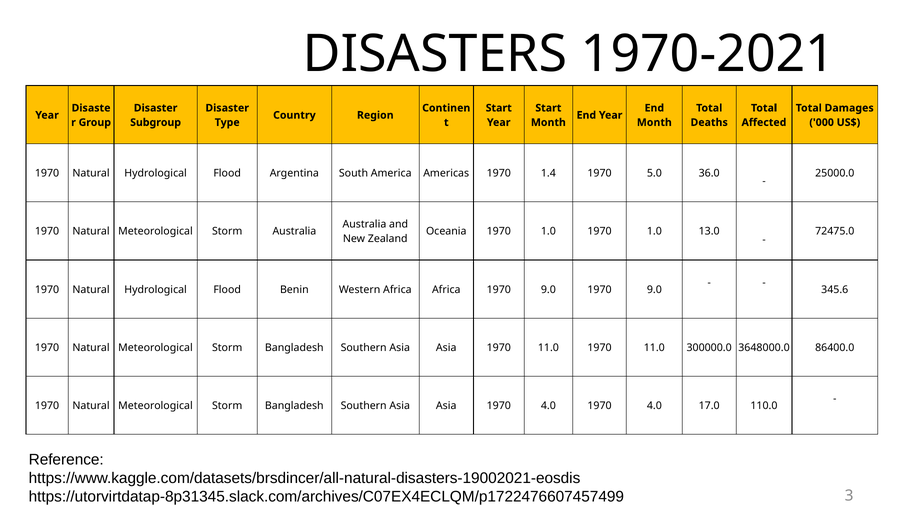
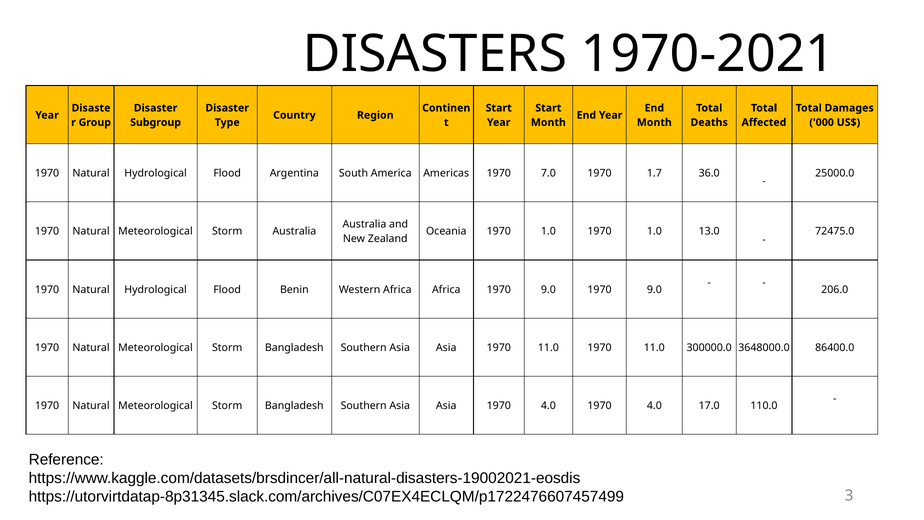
1.4: 1.4 -> 7.0 (548, 173)
5.0: 5.0 -> 1.7 (654, 173)
345.6: 345.6 -> 206.0 (835, 289)
